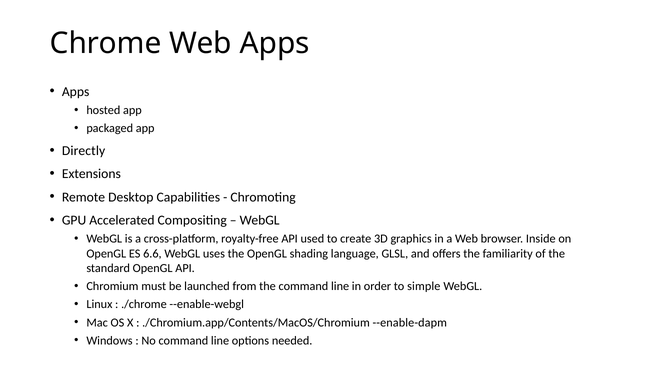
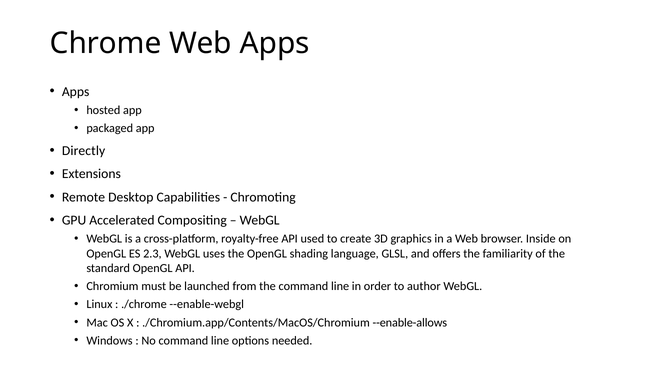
6.6: 6.6 -> 2.3 (152, 253)
simple: simple -> author (424, 286)
--enable-dapm: --enable-dapm -> --enable-allows (410, 322)
